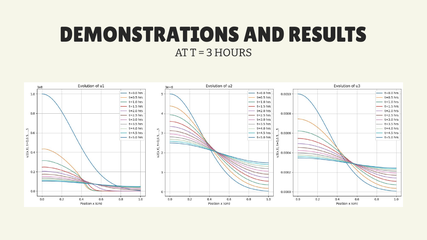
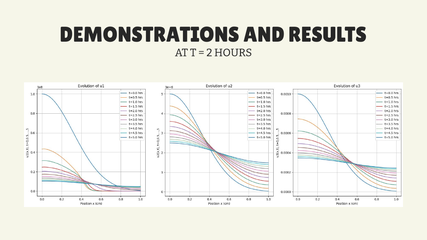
3: 3 -> 2 (209, 53)
